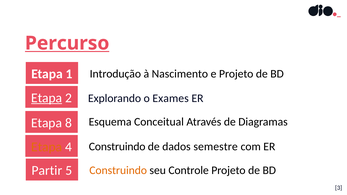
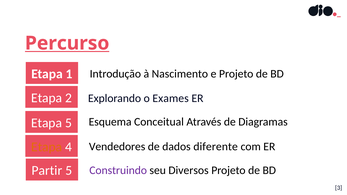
Etapa underline: present -> none (47, 98)
Etapa 8: 8 -> 5 (68, 123)
4 Construindo: Construindo -> Vendedores (117, 147)
semestre: semestre -> diferente (216, 147)
Construindo colour: orange -> purple (118, 170)
Controle: Controle -> Diversos (189, 170)
